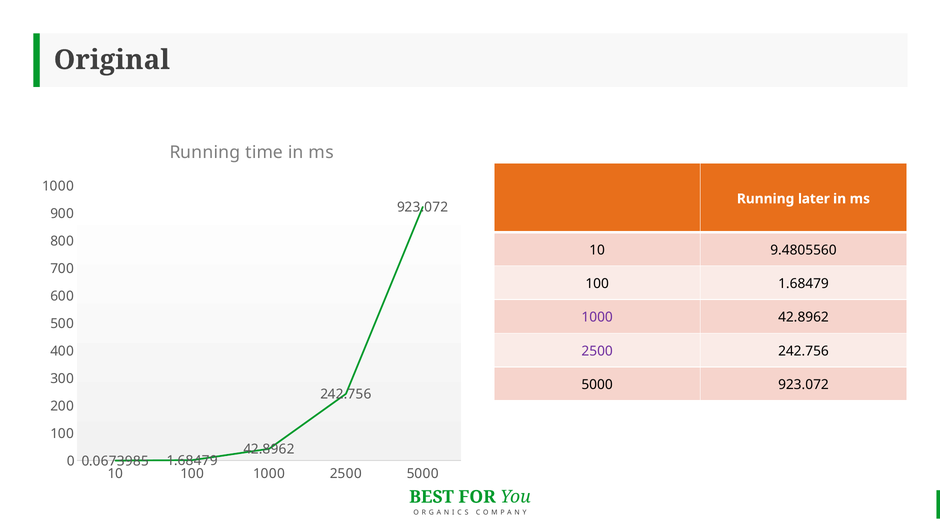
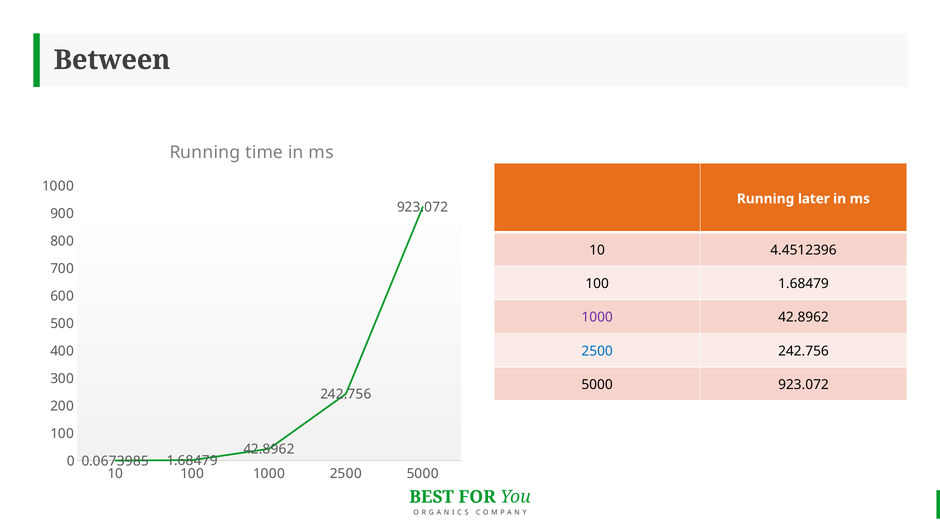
Original: Original -> Between (112, 60)
9.4805560: 9.4805560 -> 4.4512396 (803, 250)
2500 colour: purple -> blue (597, 351)
